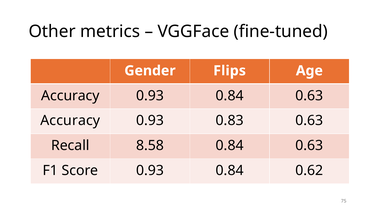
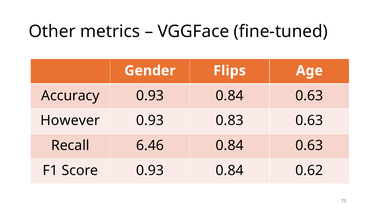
Accuracy: Accuracy -> However (70, 121)
8.58: 8.58 -> 6.46 (150, 146)
